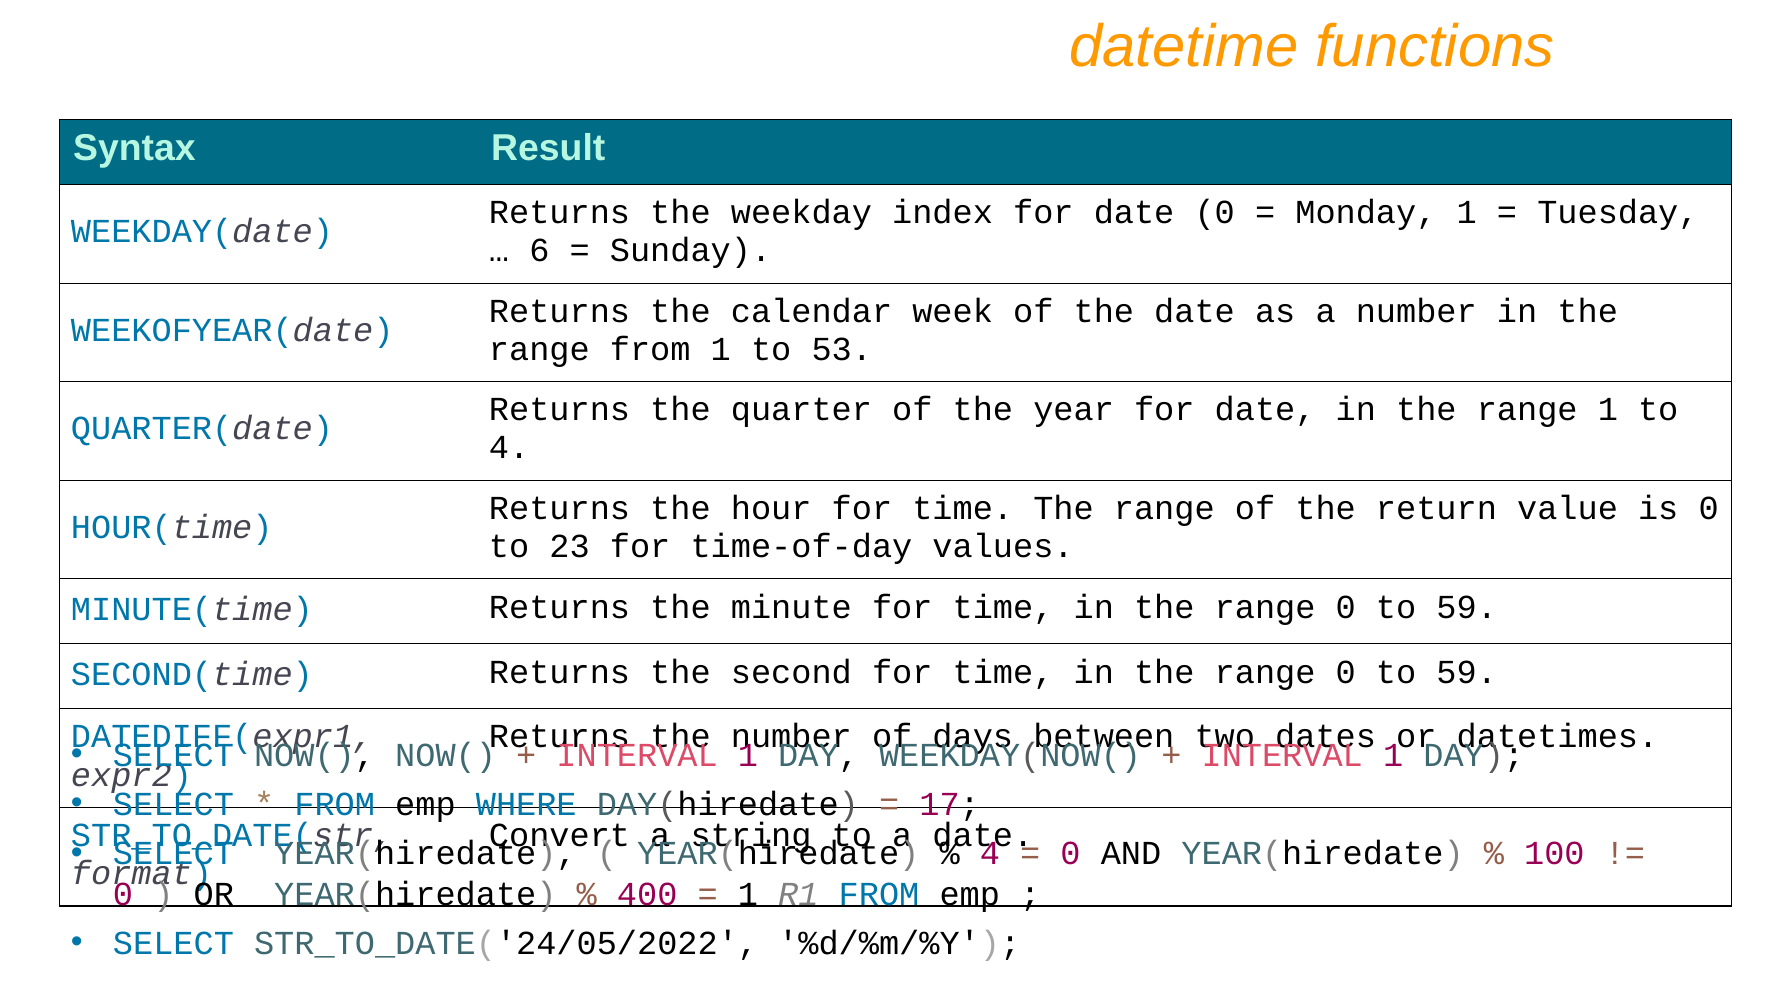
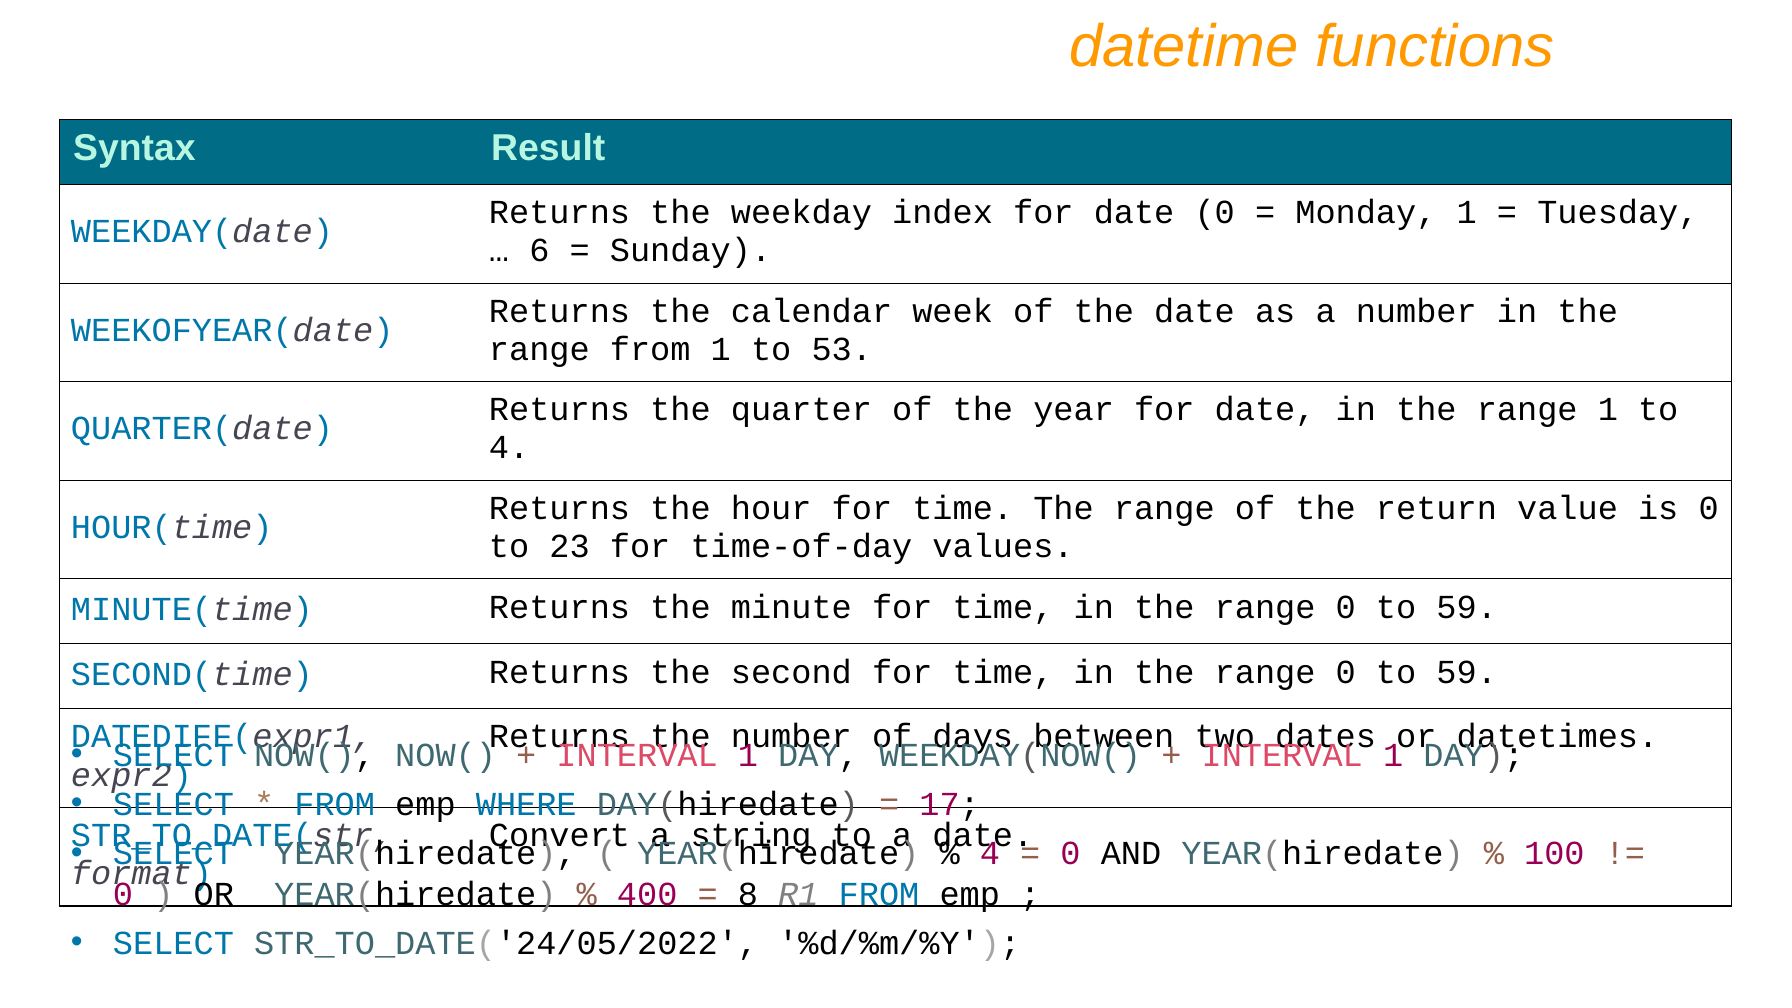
1: 1 -> 8 (748, 894)
